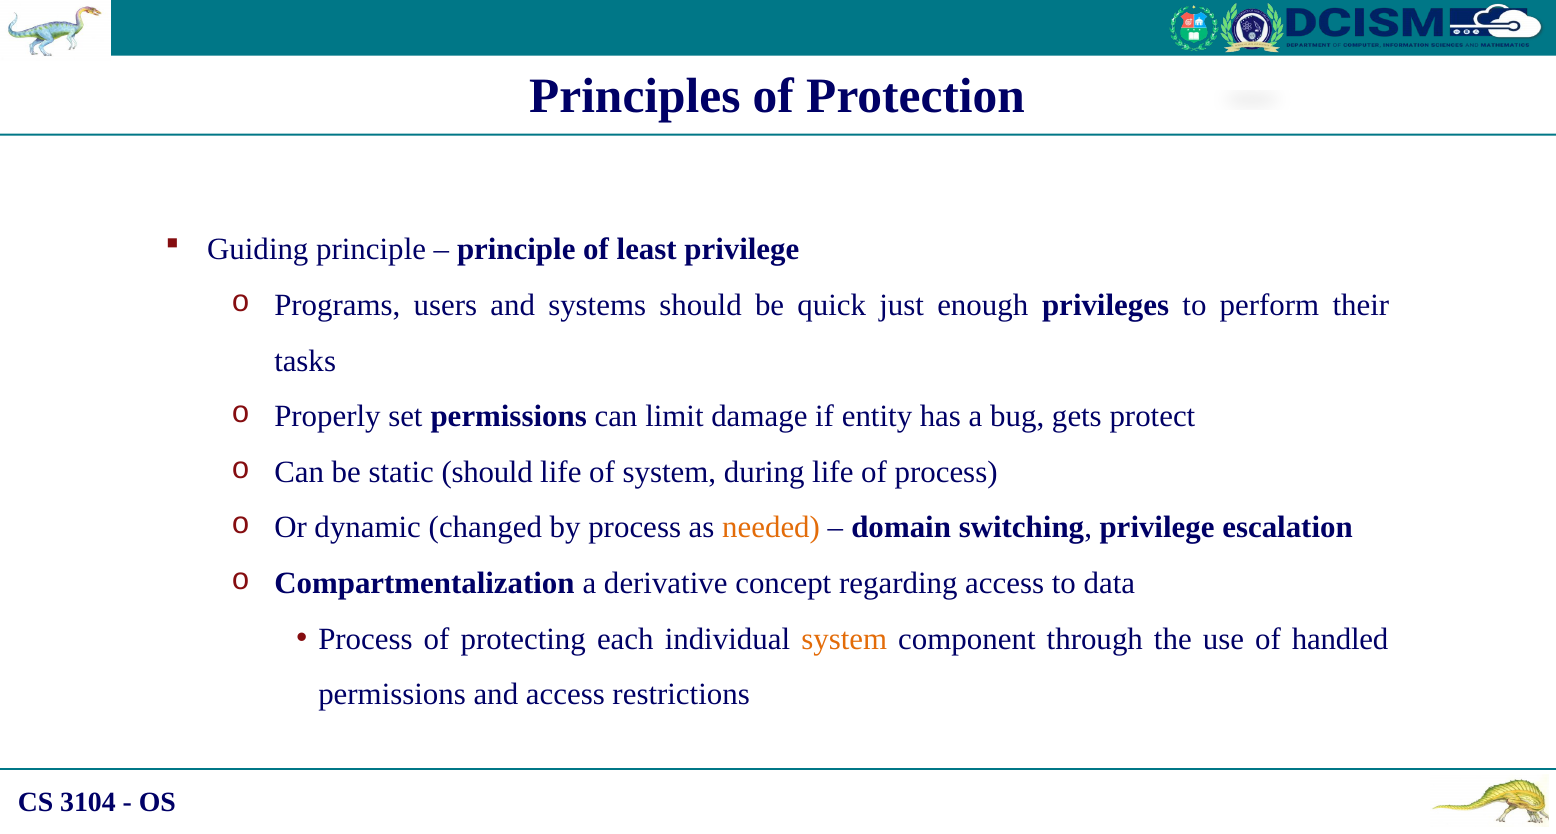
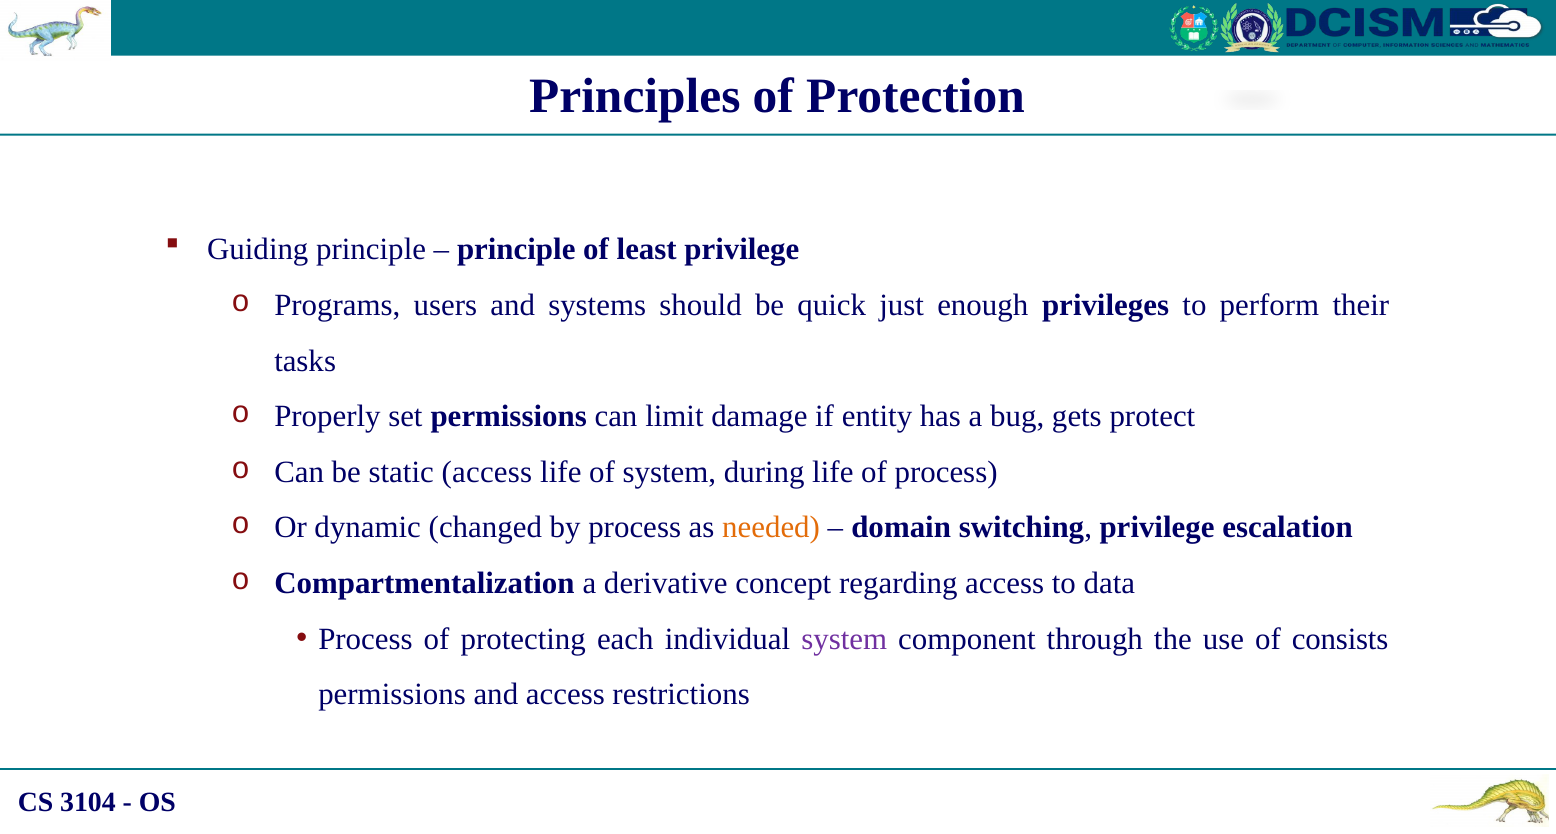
static should: should -> access (487, 472)
system colour: orange -> purple (844, 639)
handled: handled -> consists (1340, 639)
